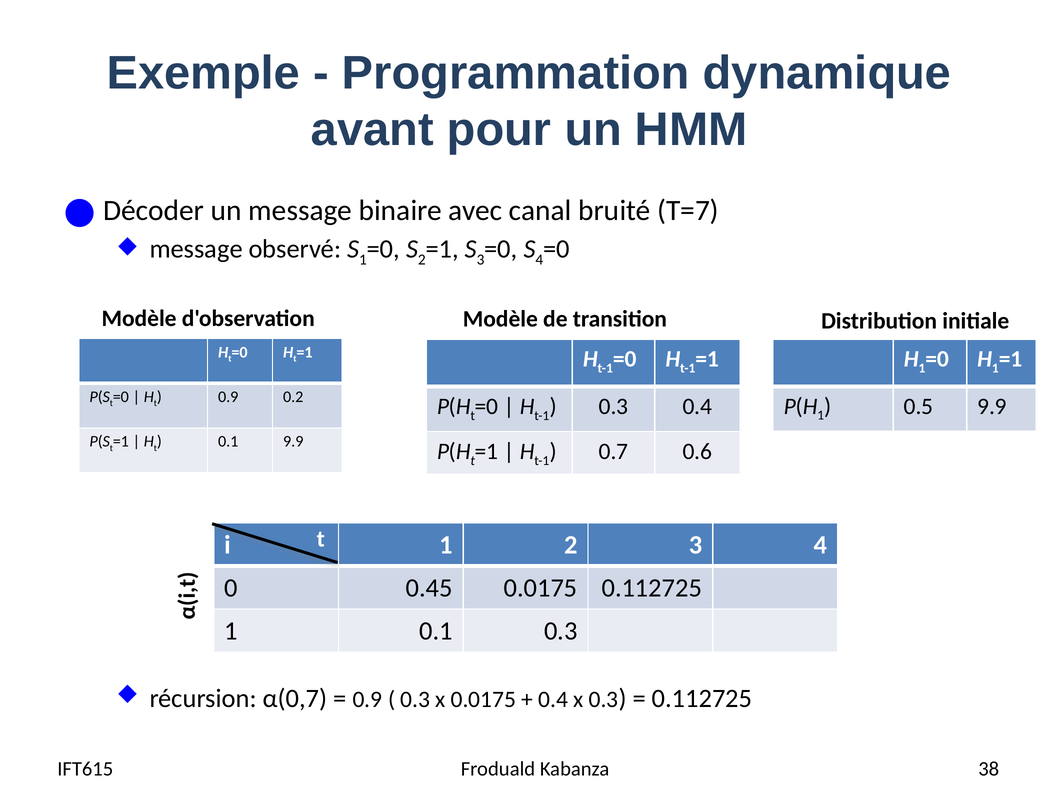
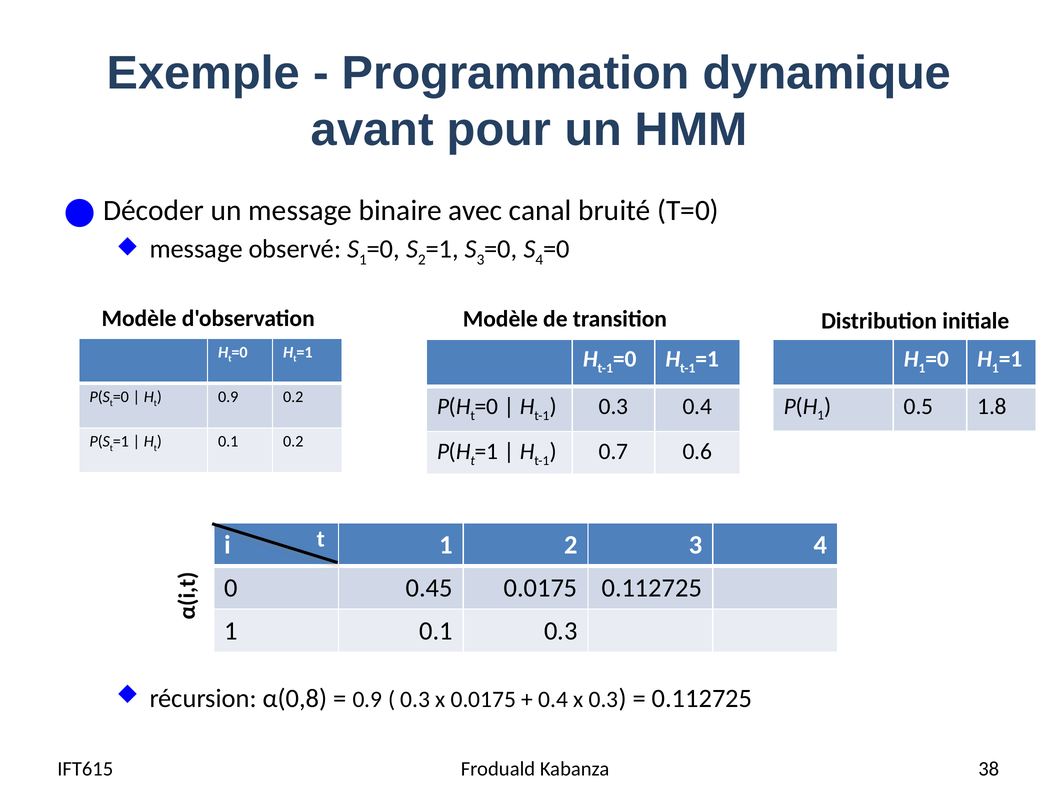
T=7: T=7 -> T=0 (688, 210)
0.5 9.9: 9.9 -> 1.8 (992, 406)
0.1 9.9: 9.9 -> 0.2 (293, 441)
α(0,7: α(0,7 -> α(0,8 (295, 698)
